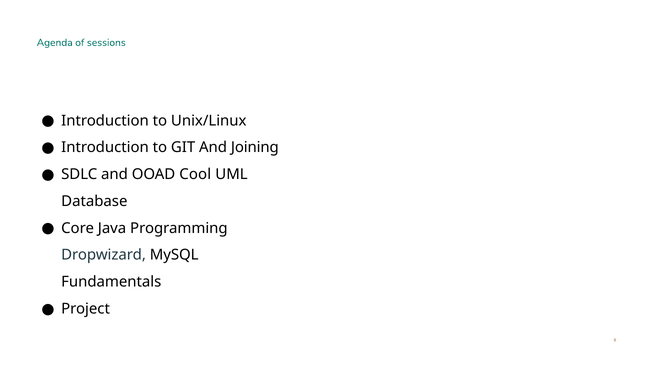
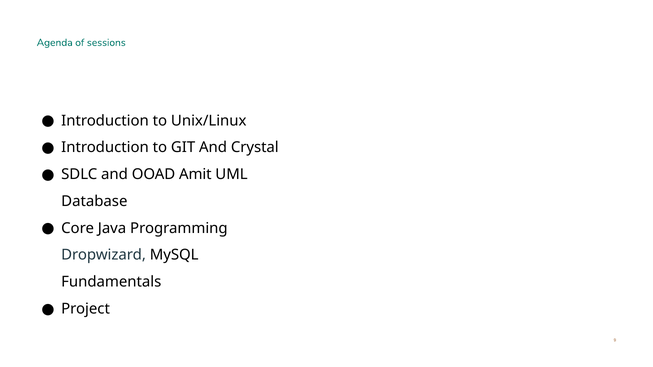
Joining: Joining -> Crystal (255, 148)
Cool: Cool -> Amit (195, 175)
